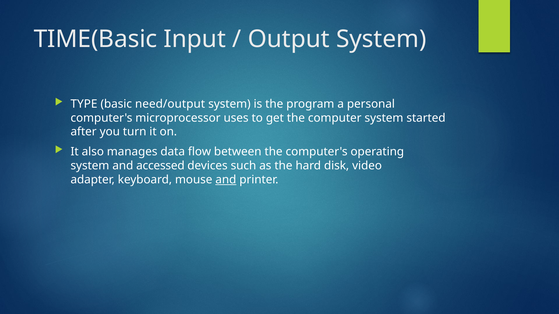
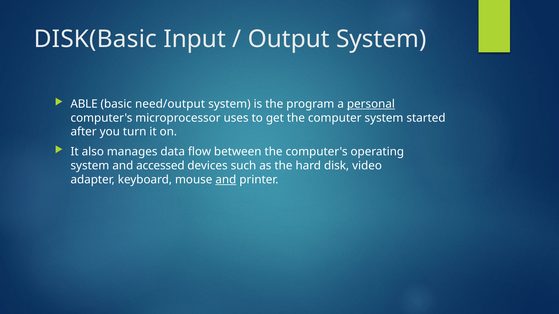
TIME(Basic: TIME(Basic -> DISK(Basic (95, 39)
TYPE: TYPE -> ABLE (84, 104)
personal underline: none -> present (371, 104)
